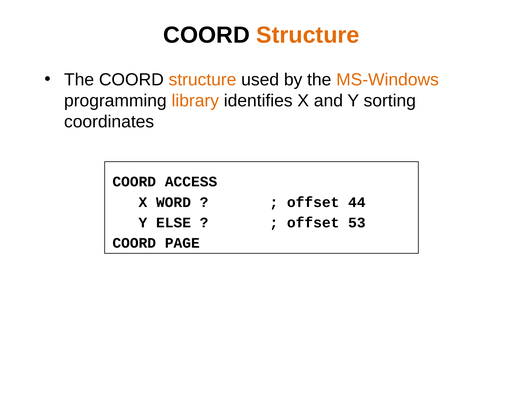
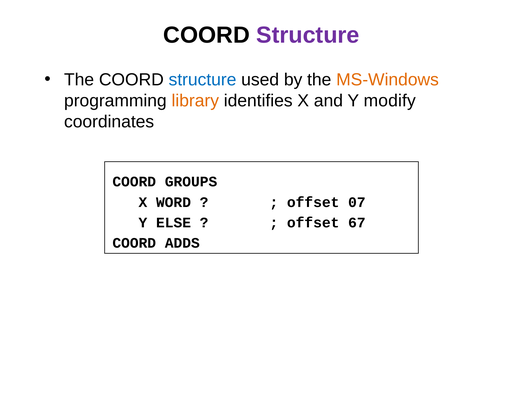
Structure colour: orange -> purple (308, 35)
structure colour: orange -> blue (203, 80)
sorting: sorting -> modify (390, 101)
ACCESS: ACCESS -> GROUPS (191, 181)
44: 44 -> 07 (357, 202)
53: 53 -> 67 (357, 222)
PAGE: PAGE -> ADDS (182, 242)
